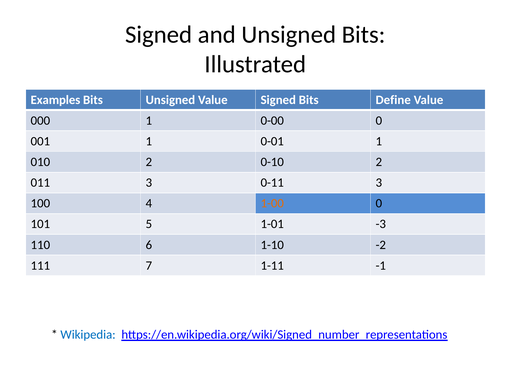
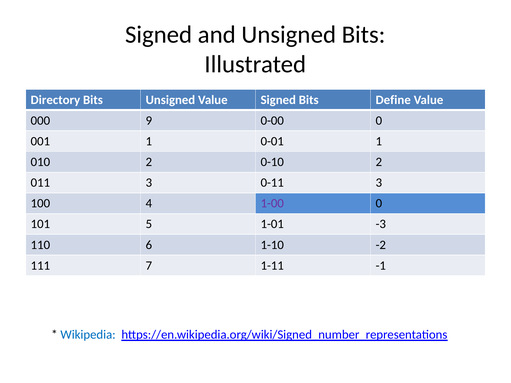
Examples: Examples -> Directory (55, 100)
000 1: 1 -> 9 (149, 121)
1-00 colour: orange -> purple (272, 204)
